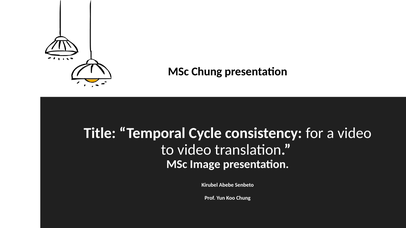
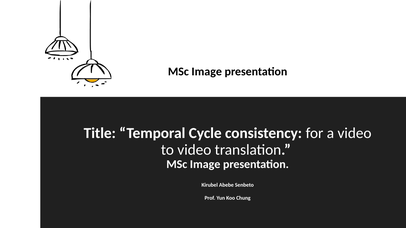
Chung: Chung -> Image (207, 72)
